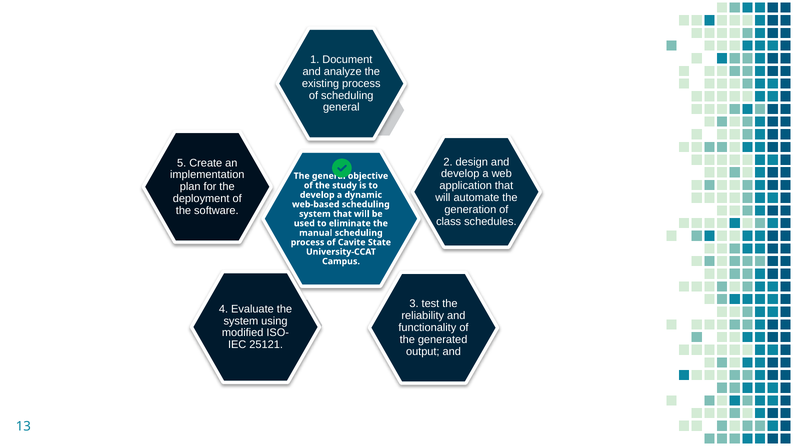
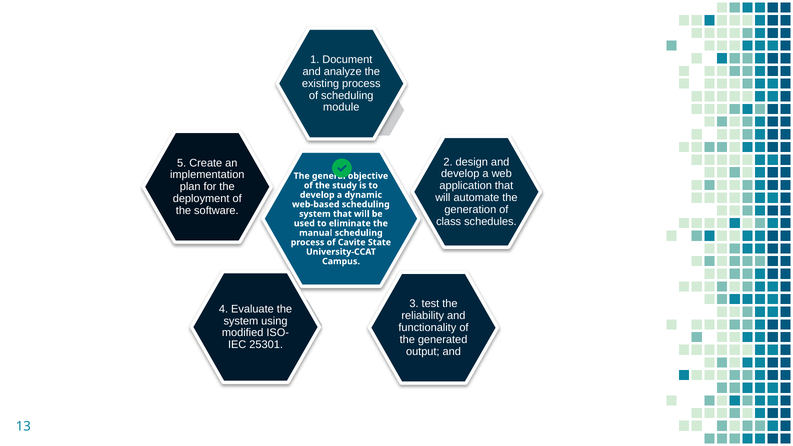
general: general -> module (341, 107)
25121: 25121 -> 25301 (266, 345)
